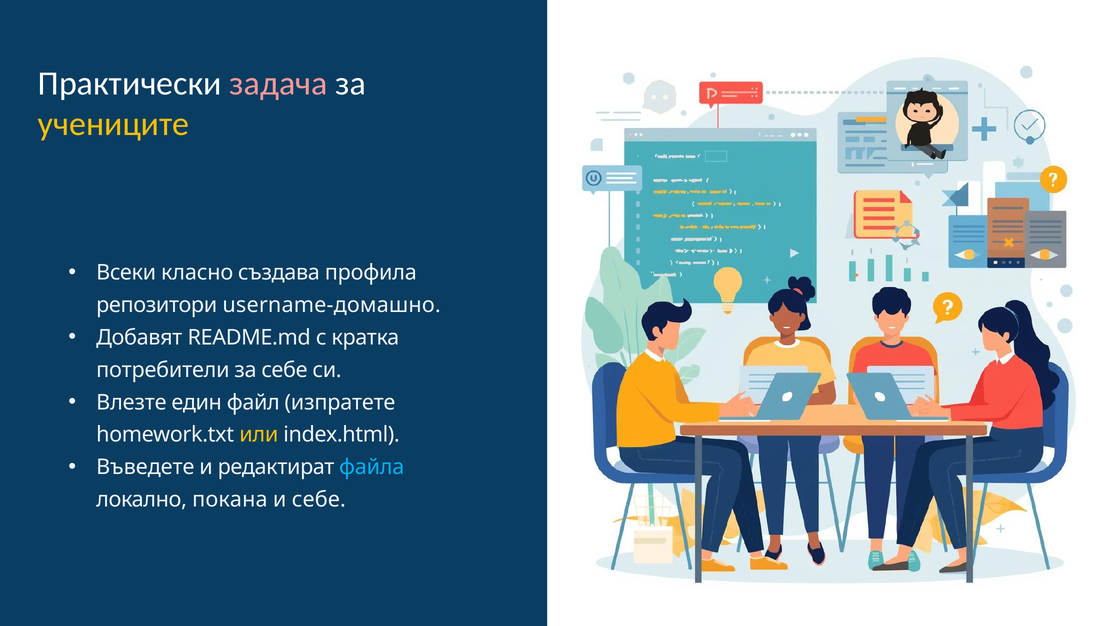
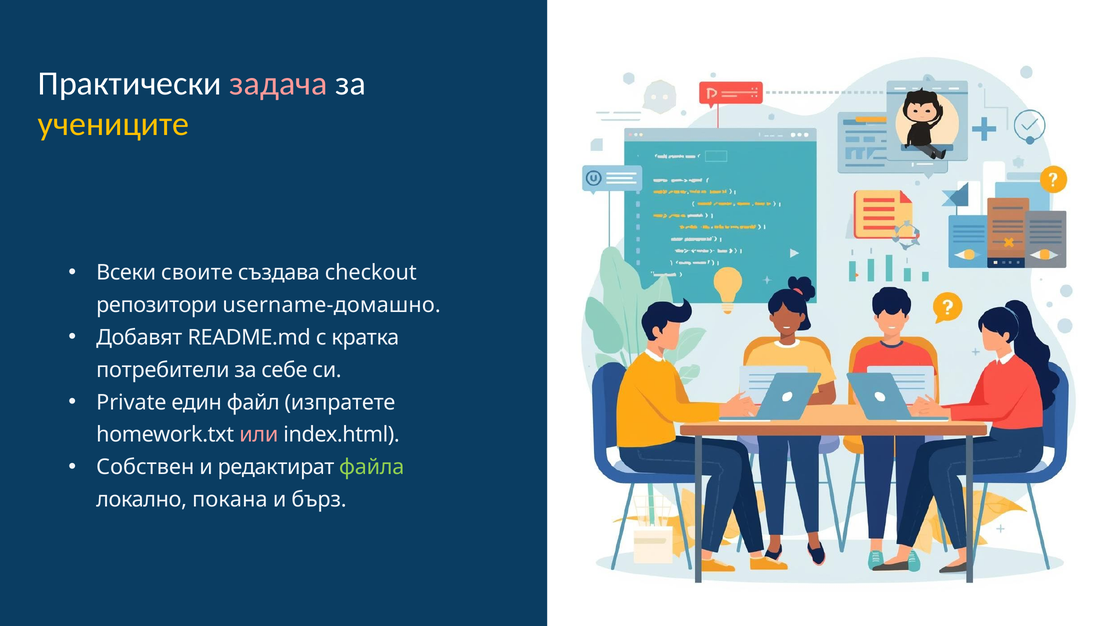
класно: класно -> своите (197, 273)
профила: профила -> checkout (371, 273)
Влезте: Влезте -> Private (131, 402)
или colour: yellow -> pink (259, 435)
Въведете: Въведете -> Собствен (145, 467)
файла colour: light blue -> light green (372, 467)
и себе: себе -> бърз (319, 500)
